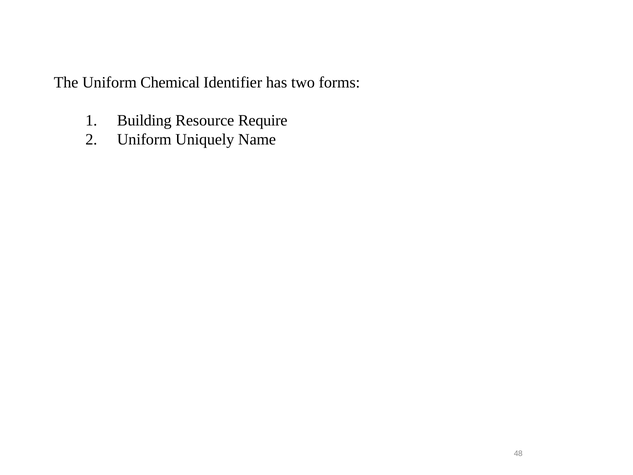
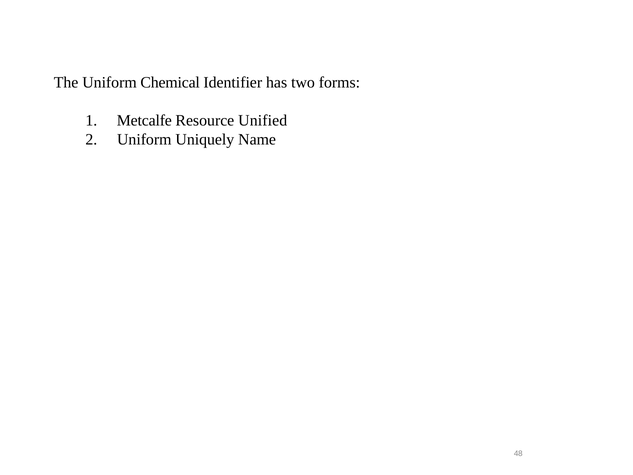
Building: Building -> Metcalfe (144, 120)
Require: Require -> Unified (263, 120)
